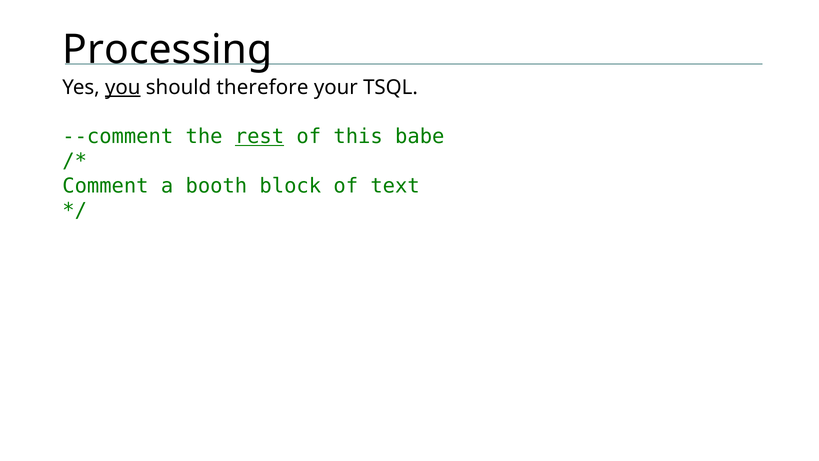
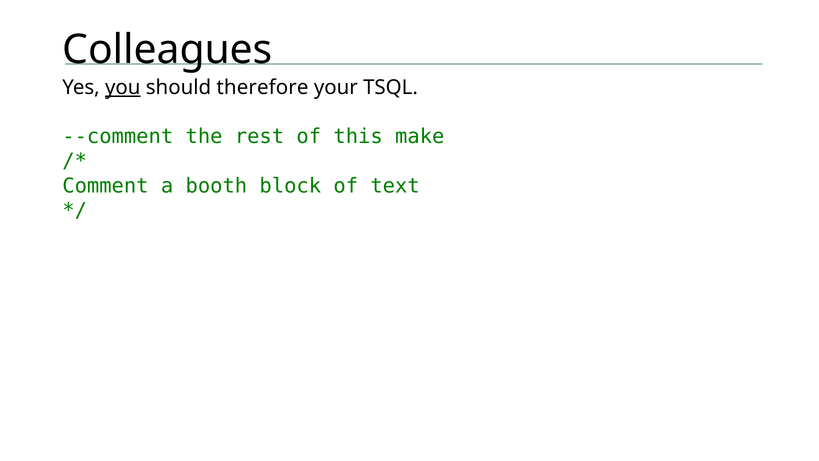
Processing: Processing -> Colleagues (167, 50)
rest underline: present -> none (259, 137)
babe: babe -> make (420, 137)
